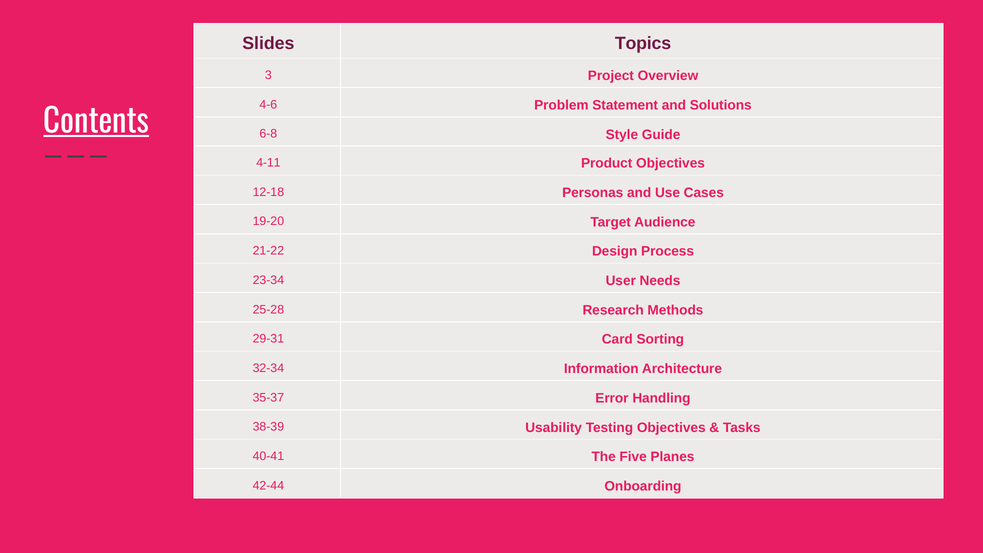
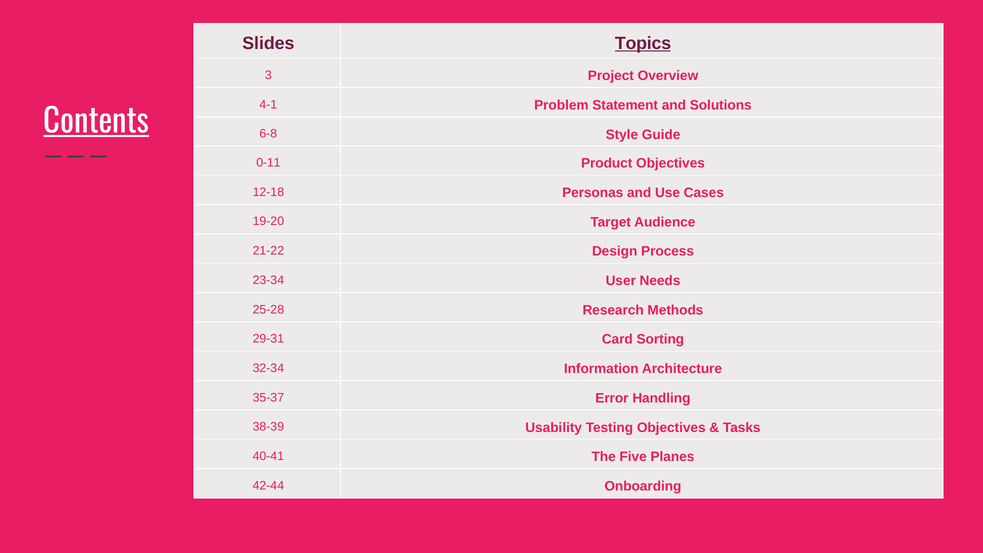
Topics underline: none -> present (643, 43)
4-6: 4-6 -> 4-1 (268, 104)
4-11: 4-11 -> 0-11 (268, 163)
